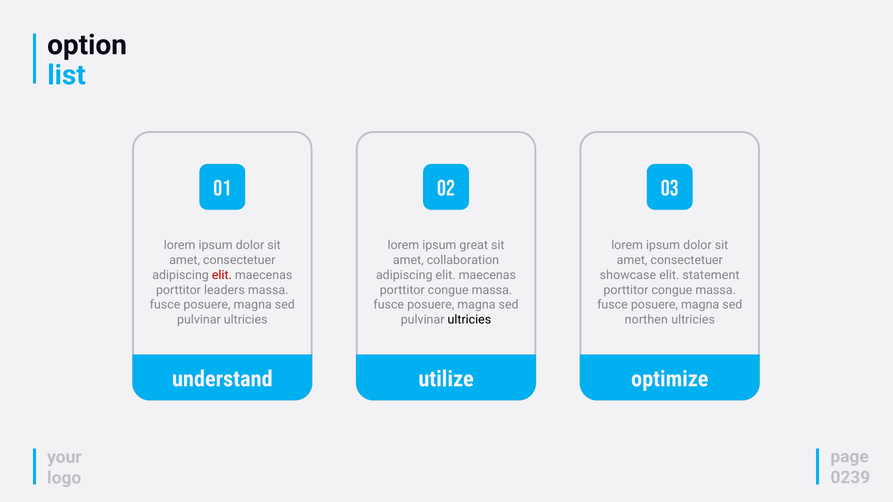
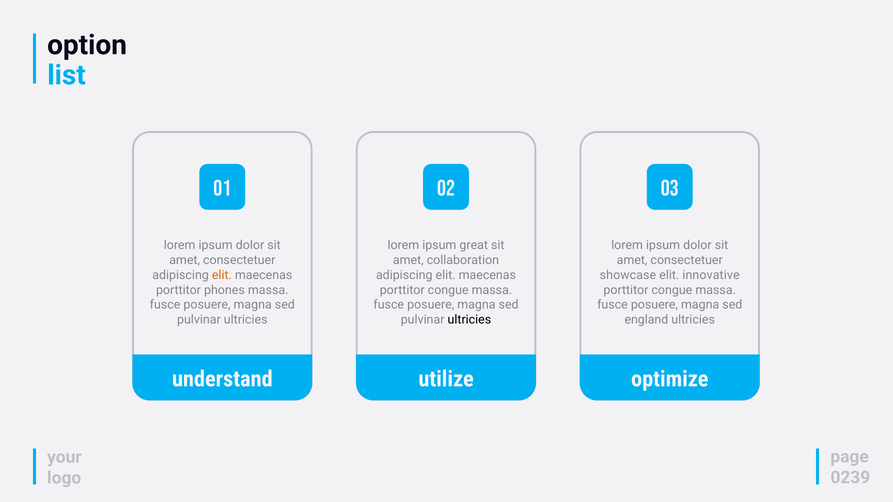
elit colour: red -> orange (222, 275)
statement: statement -> innovative (711, 275)
leaders: leaders -> phones (224, 290)
northen: northen -> england (646, 320)
